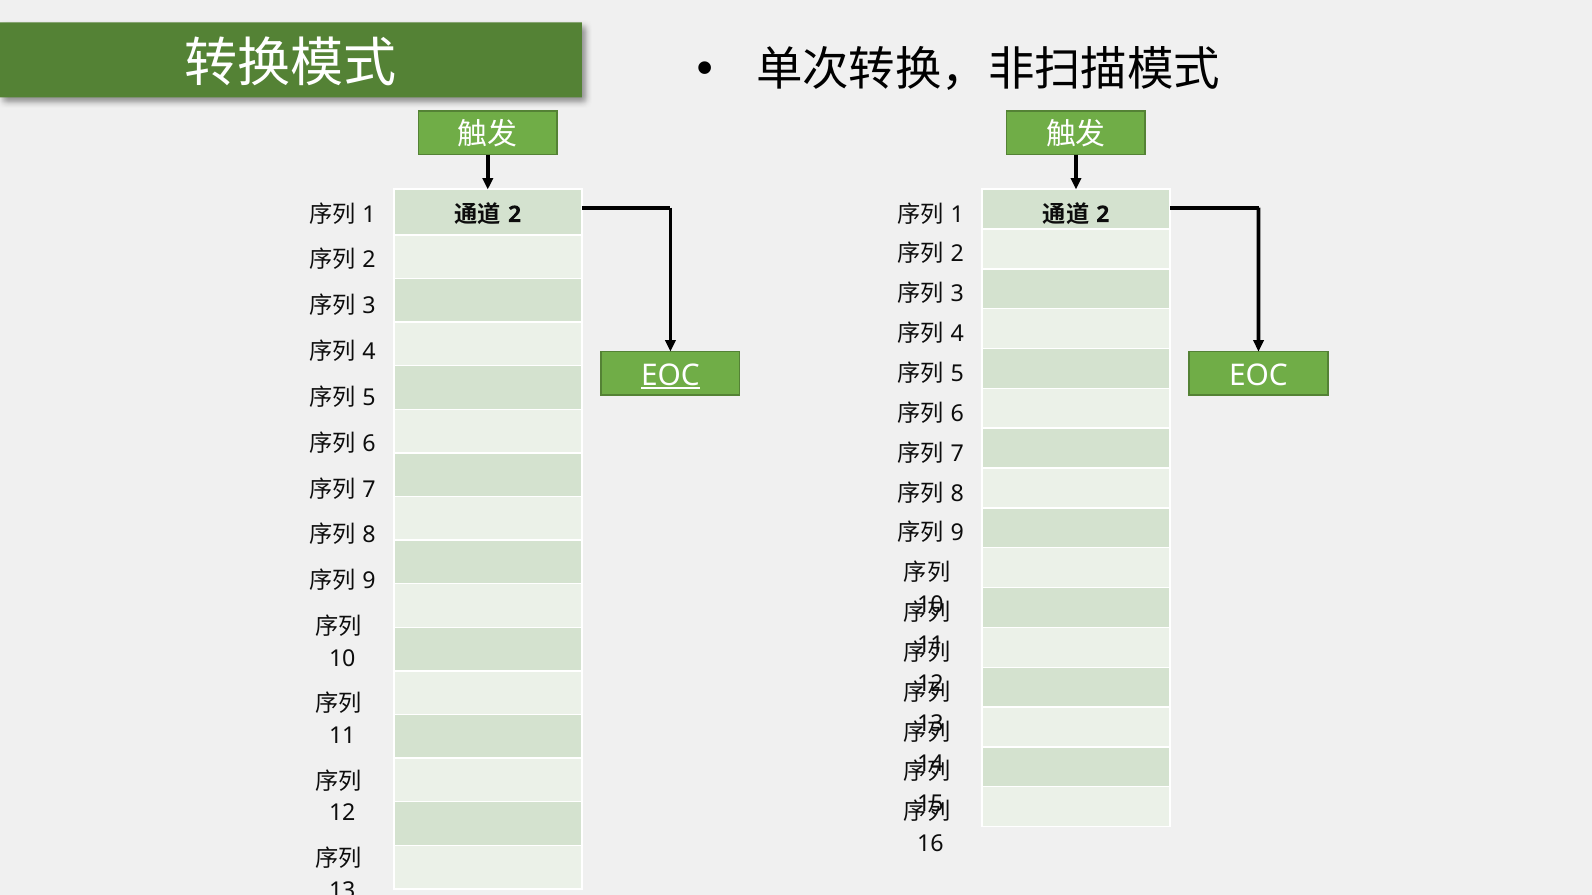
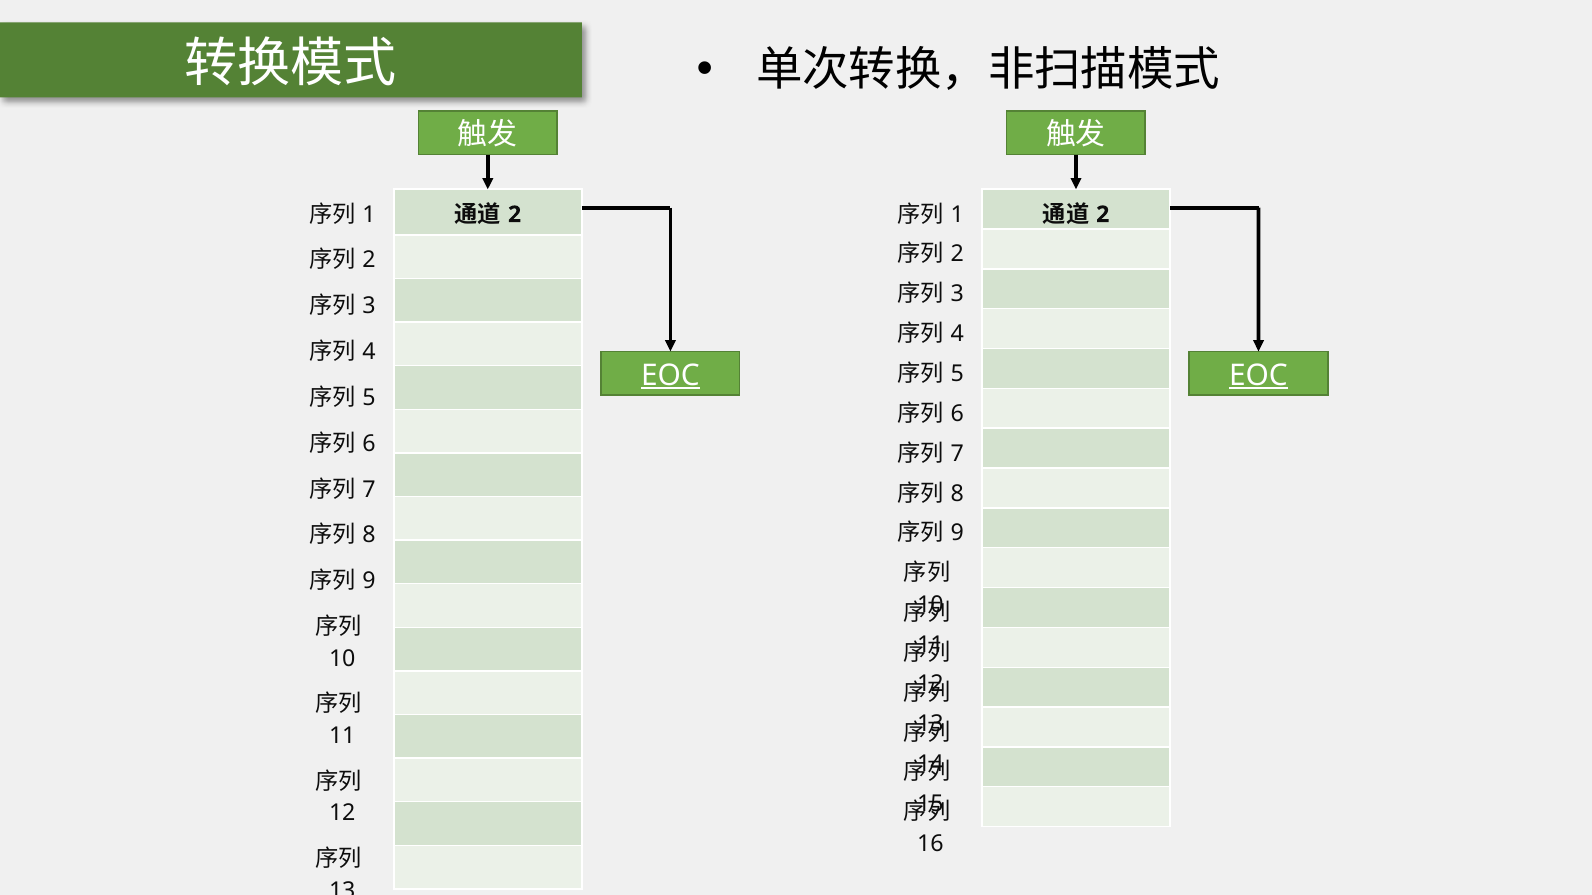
EOC underline: none -> present (1259, 376)
